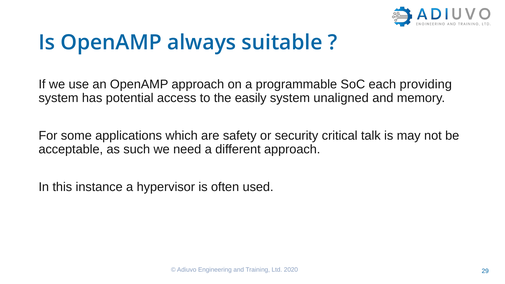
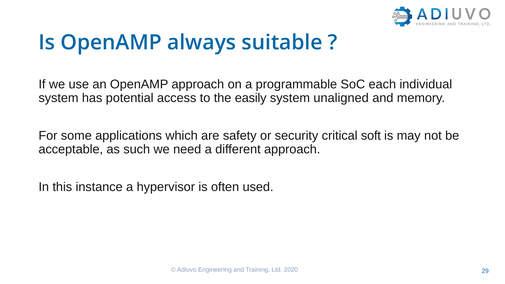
providing: providing -> individual (426, 84)
talk: talk -> soft (371, 136)
